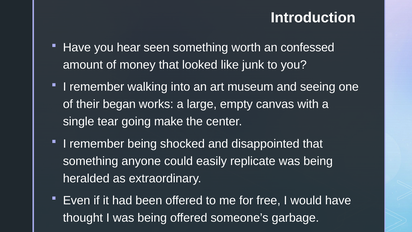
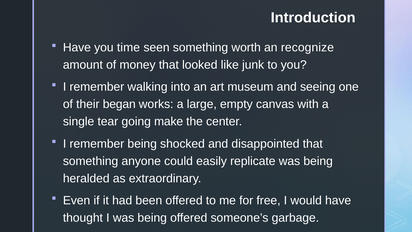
hear: hear -> time (128, 48)
confessed: confessed -> recognize (307, 48)
